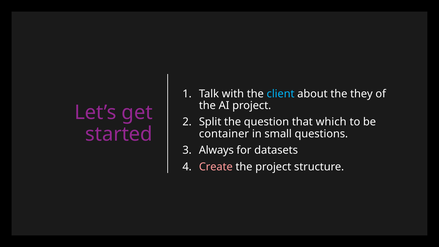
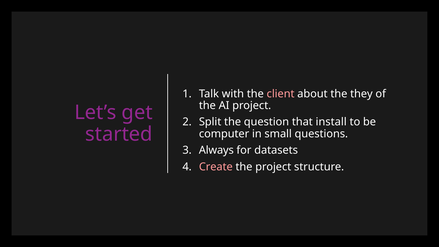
client colour: light blue -> pink (281, 94)
which: which -> install (331, 122)
container: container -> computer (224, 134)
